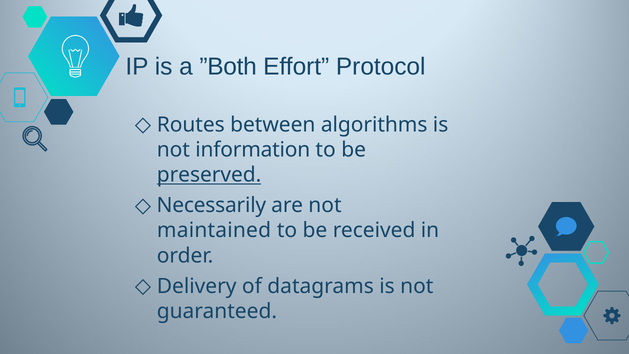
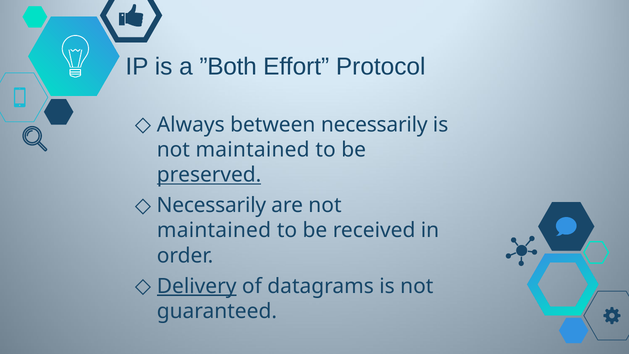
Routes: Routes -> Always (191, 125)
between algorithms: algorithms -> necessarily (374, 125)
information: information -> maintained (253, 150)
Delivery underline: none -> present (197, 286)
